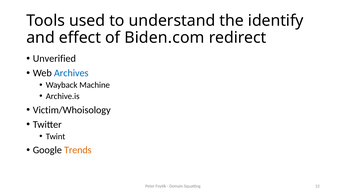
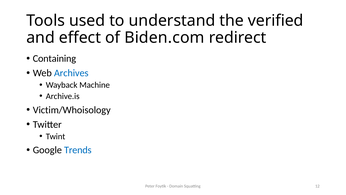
identify: identify -> verified (276, 21)
Unverified: Unverified -> Containing (54, 58)
Trends colour: orange -> blue (78, 150)
